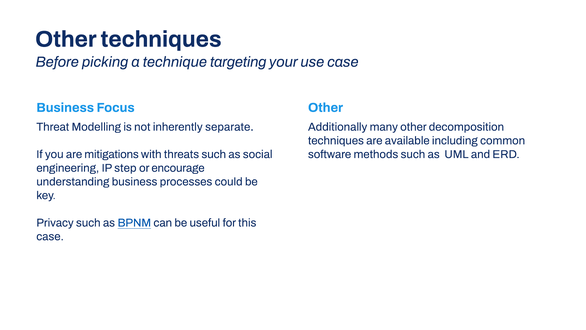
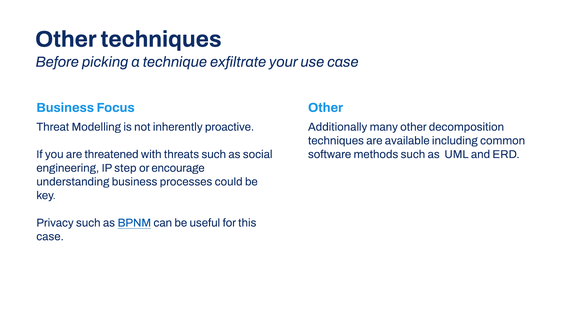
targeting: targeting -> exfiltrate (238, 62)
separate: separate -> proactive (229, 127)
mitigations: mitigations -> threatened (112, 154)
